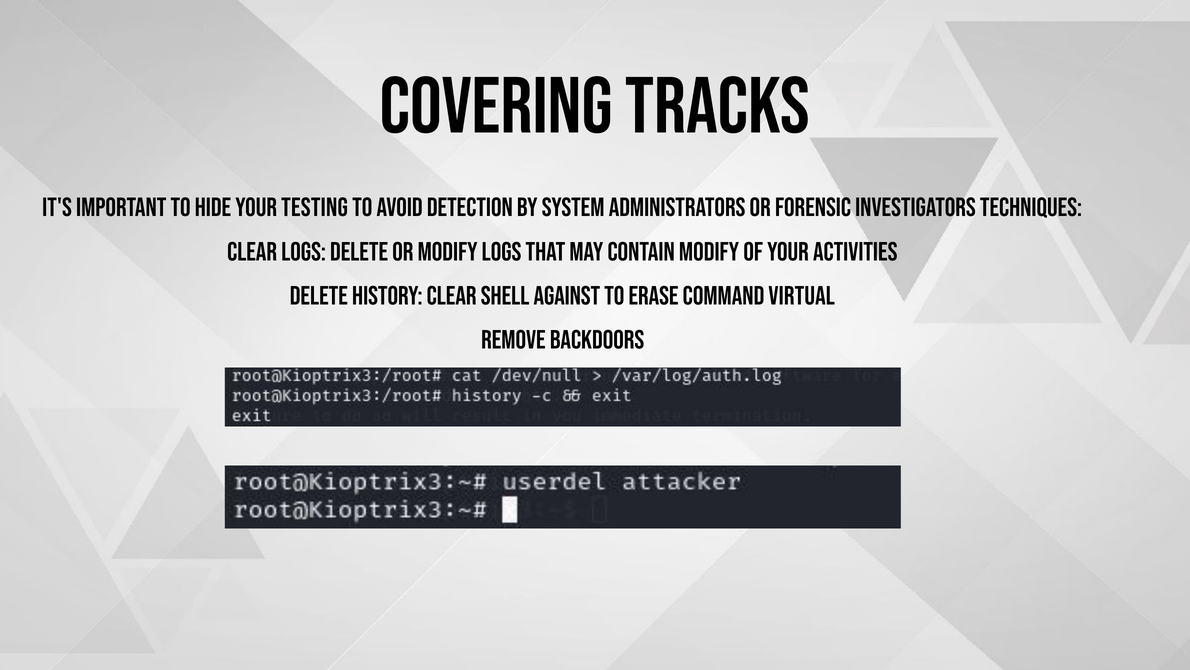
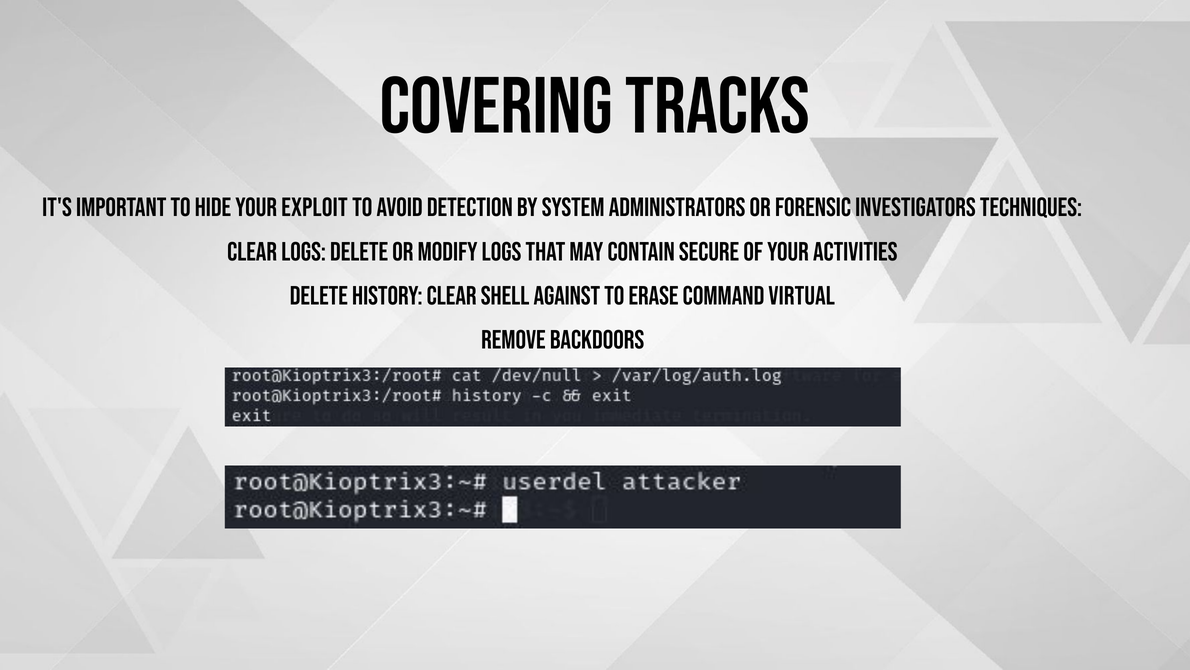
testing: testing -> exploit (315, 208)
contain modify: modify -> secure (709, 252)
